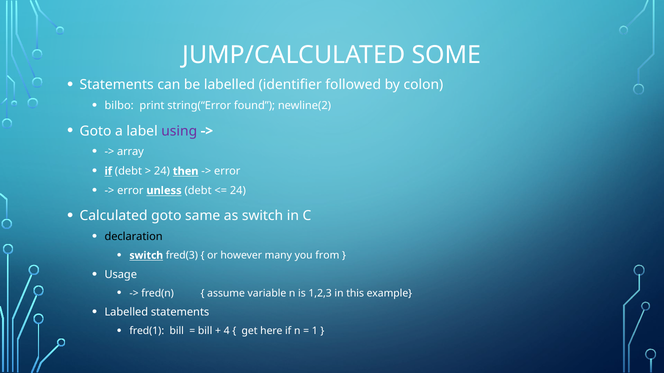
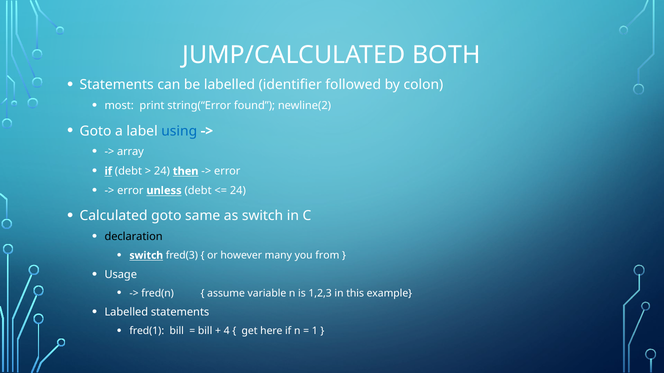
SOME: SOME -> BOTH (446, 55)
bilbo: bilbo -> most (119, 106)
using colour: purple -> blue (179, 131)
